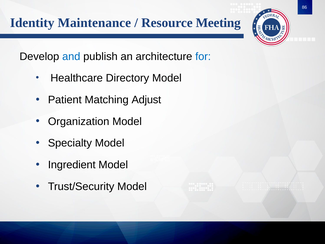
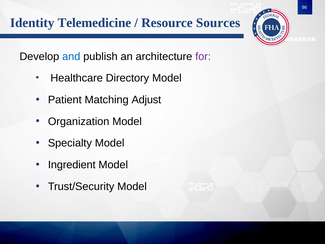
Maintenance: Maintenance -> Telemedicine (94, 23)
Meeting: Meeting -> Sources (218, 23)
for colour: blue -> purple (203, 56)
